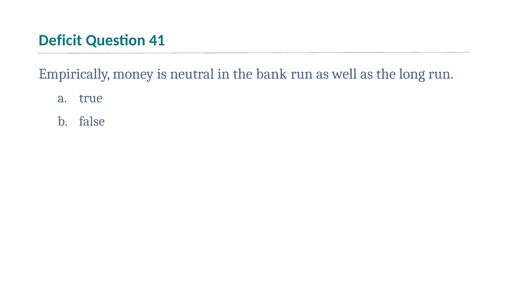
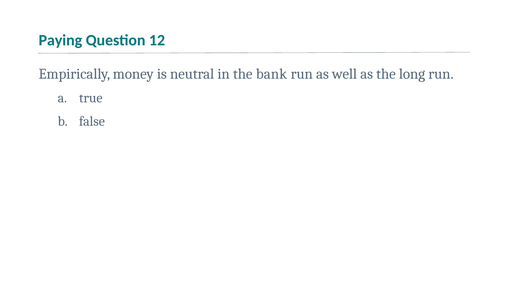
Deficit: Deficit -> Paying (60, 40)
41: 41 -> 12 (157, 40)
